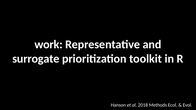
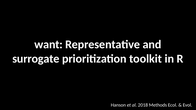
work: work -> want (49, 44)
